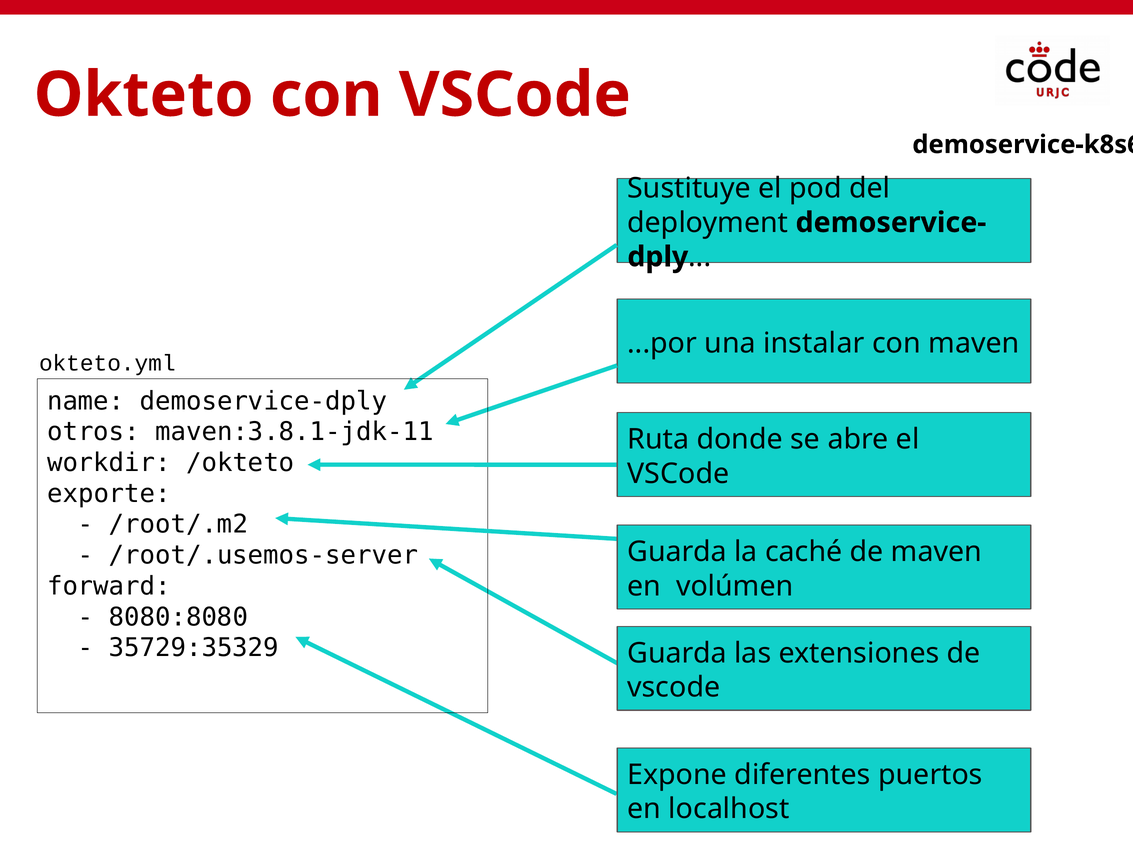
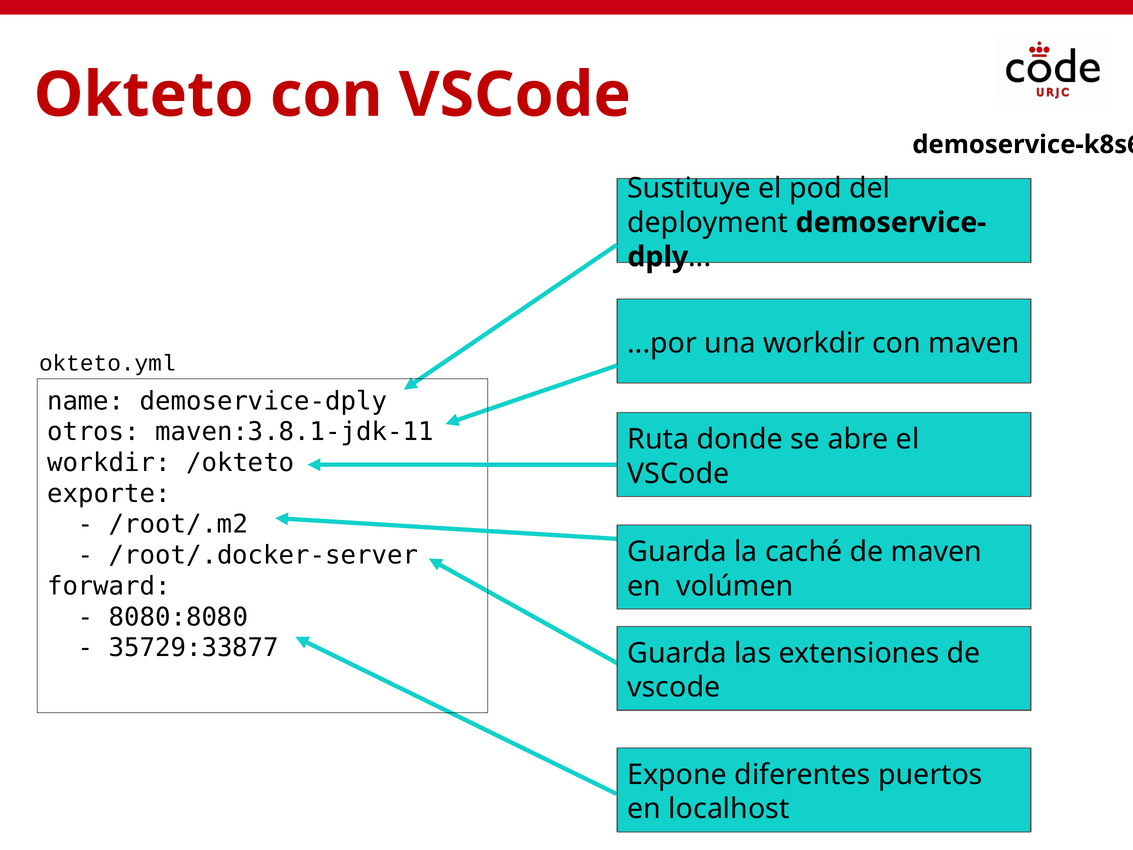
una instalar: instalar -> workdir (814, 343)
/root/.usemos-server: /root/.usemos-server -> /root/.docker-server (263, 555)
35729:35329: 35729:35329 -> 35729:33877 (194, 648)
